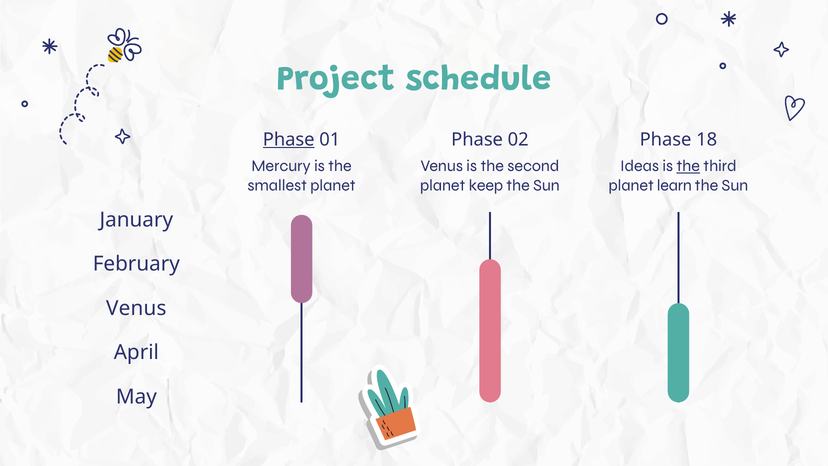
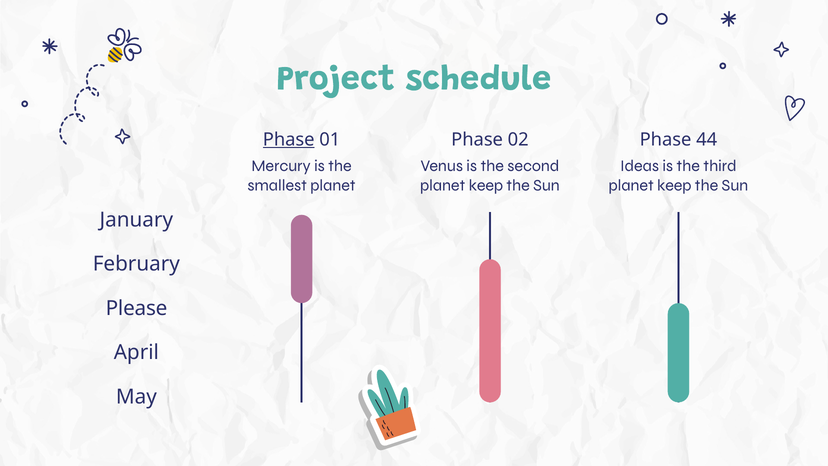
18: 18 -> 44 (707, 139)
the underline: present -> none (688, 166)
learn: learn -> keep (674, 185)
Venus: Venus -> Please (137, 308)
